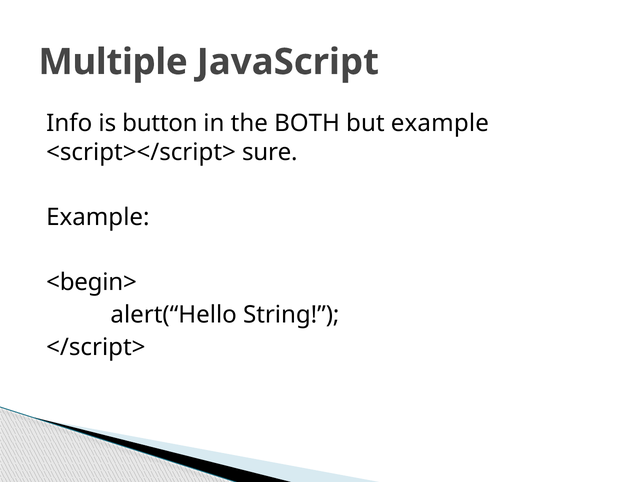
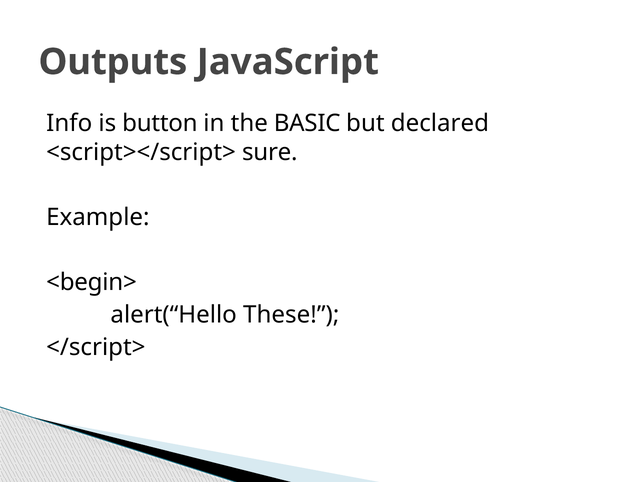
Multiple: Multiple -> Outputs (113, 62)
BOTH: BOTH -> BASIC (307, 123)
but example: example -> declared (440, 123)
String: String -> These (291, 315)
